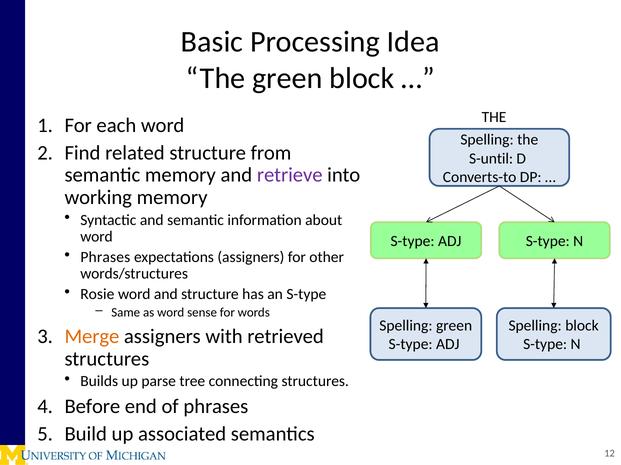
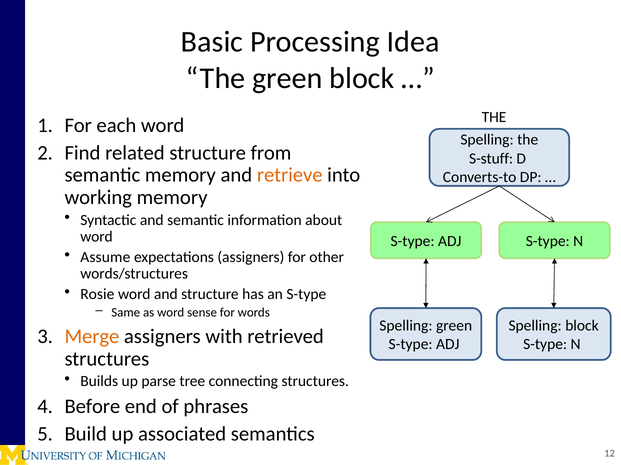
S-until: S-until -> S-stuff (491, 159)
retrieve colour: purple -> orange (290, 175)
Phrases: Phrases -> Assume (105, 258)
